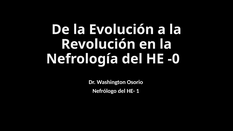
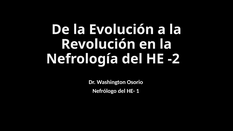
-0: -0 -> -2 (174, 59)
